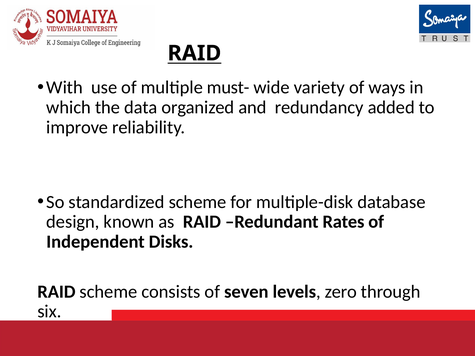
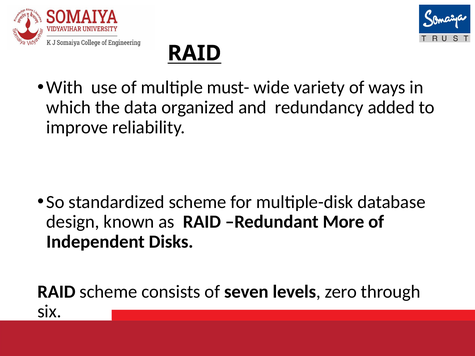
Rates: Rates -> More (343, 222)
